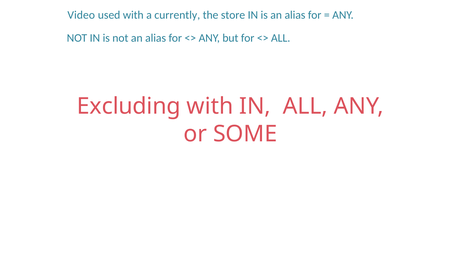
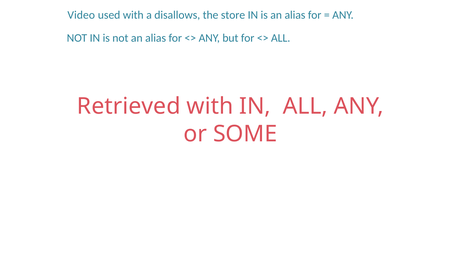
currently: currently -> disallows (177, 15)
Excluding: Excluding -> Retrieved (129, 106)
